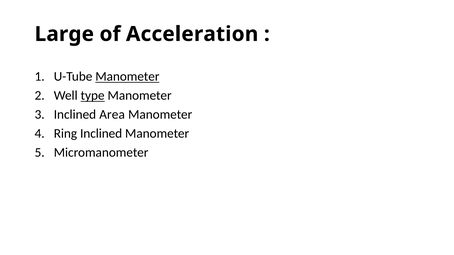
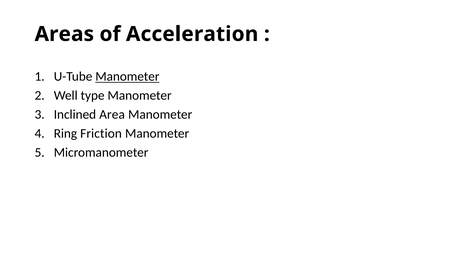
Large: Large -> Areas (64, 34)
type underline: present -> none (93, 96)
Ring Inclined: Inclined -> Friction (101, 134)
